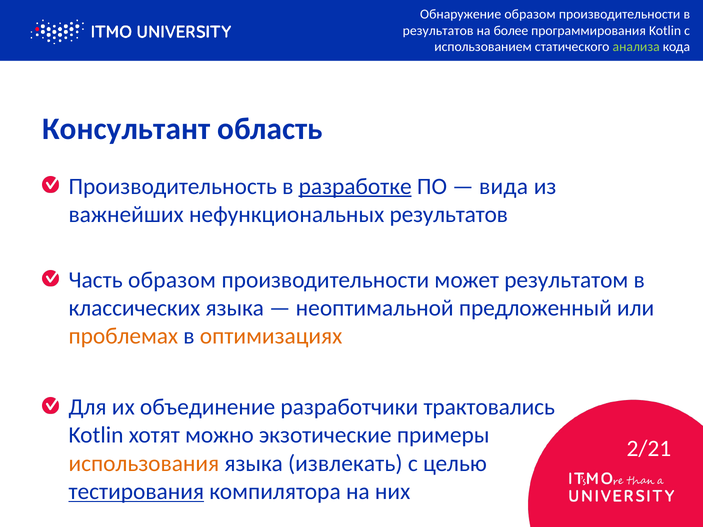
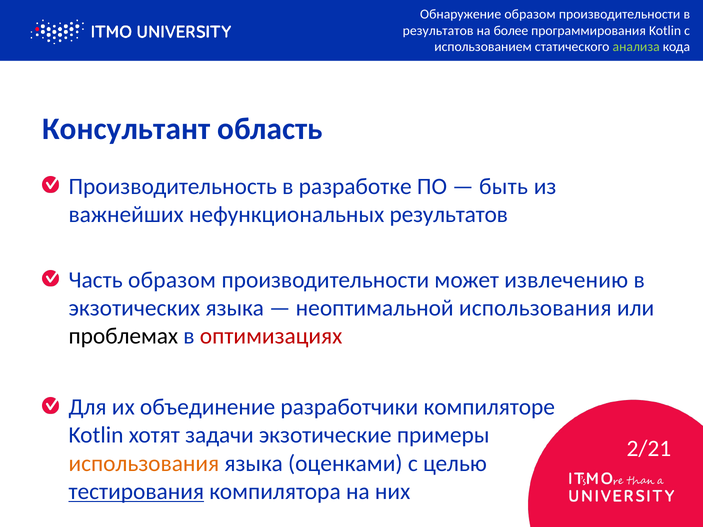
разработке underline: present -> none (355, 186)
вида: вида -> быть (504, 186)
результатом: результатом -> извлечению (566, 280)
классических: классических -> экзотических (134, 308)
неоптимальной предложенный: предложенный -> использования (535, 308)
проблемах colour: orange -> black (123, 336)
оптимизациях colour: orange -> red (271, 336)
трактовались: трактовались -> компиляторе (489, 407)
можно: можно -> задачи (219, 435)
извлекать: извлекать -> оценками (345, 464)
